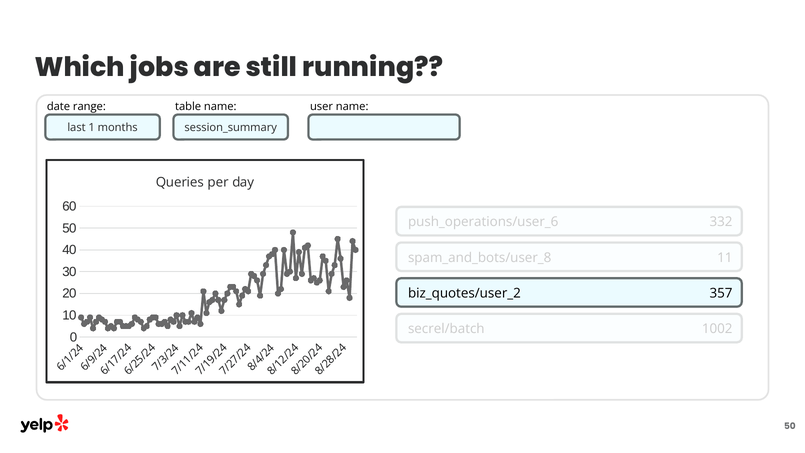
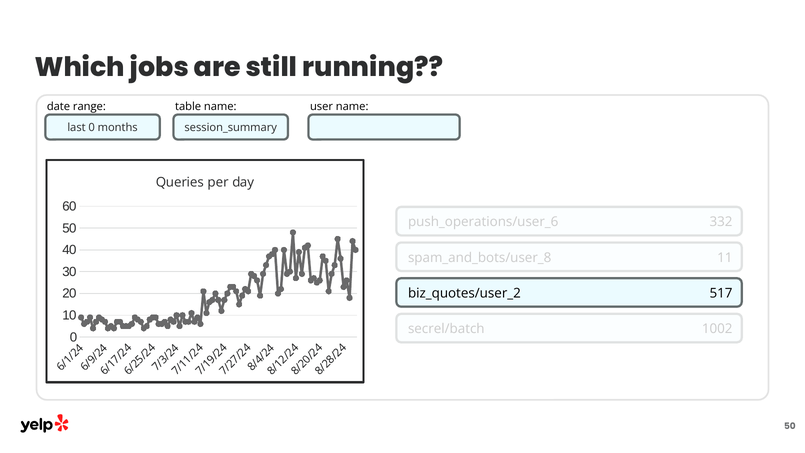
last 1: 1 -> 0 (92, 128)
357: 357 -> 517 (721, 293)
